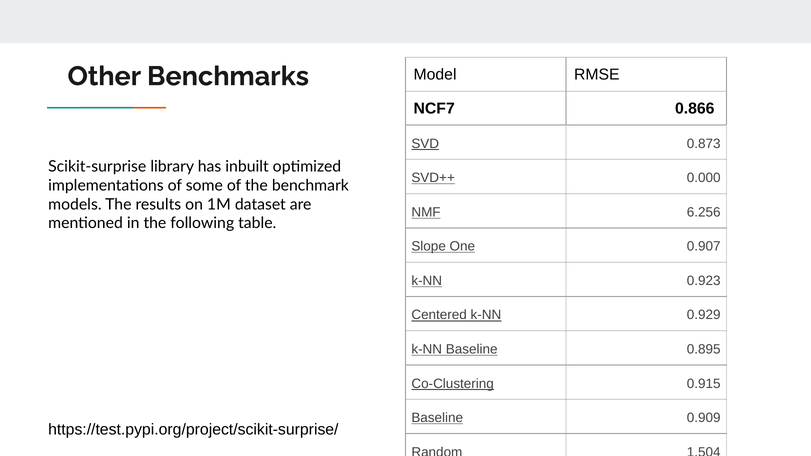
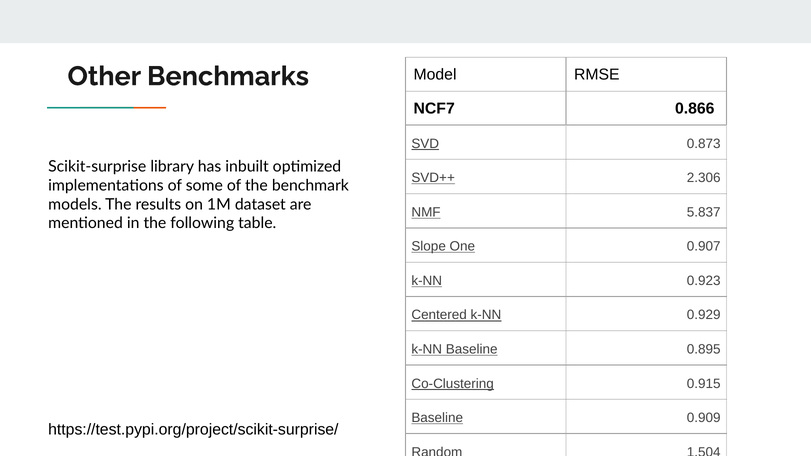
0.000: 0.000 -> 2.306 (704, 178)
6.256: 6.256 -> 5.837 (704, 212)
